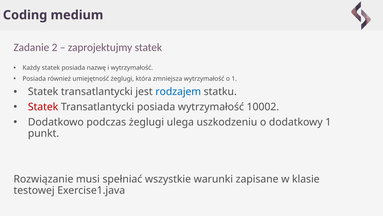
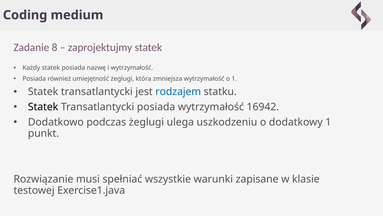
2: 2 -> 8 (55, 47)
Statek colour: red -> black (43, 107)
10002: 10002 -> 16942 (263, 107)
